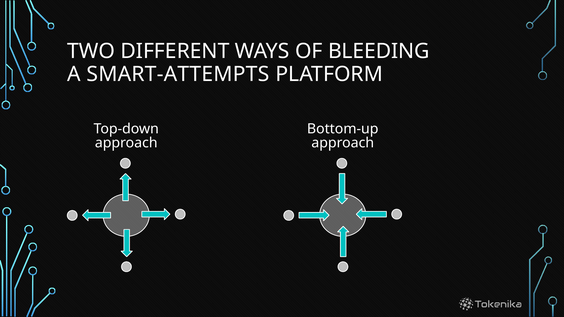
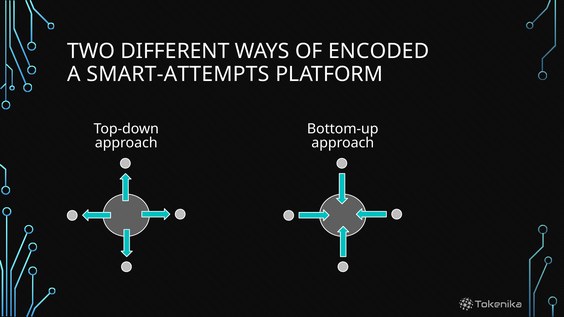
BLEEDING: BLEEDING -> ENCODED (379, 51)
